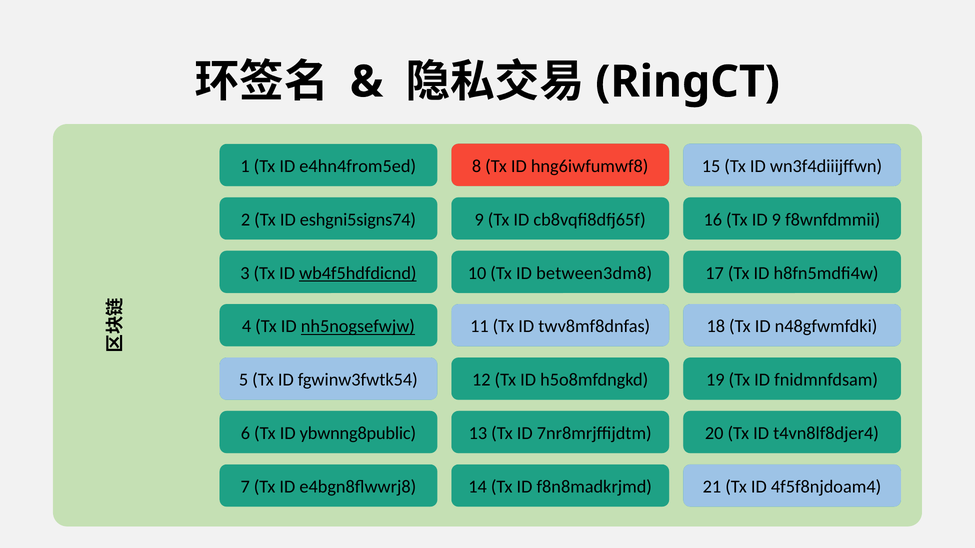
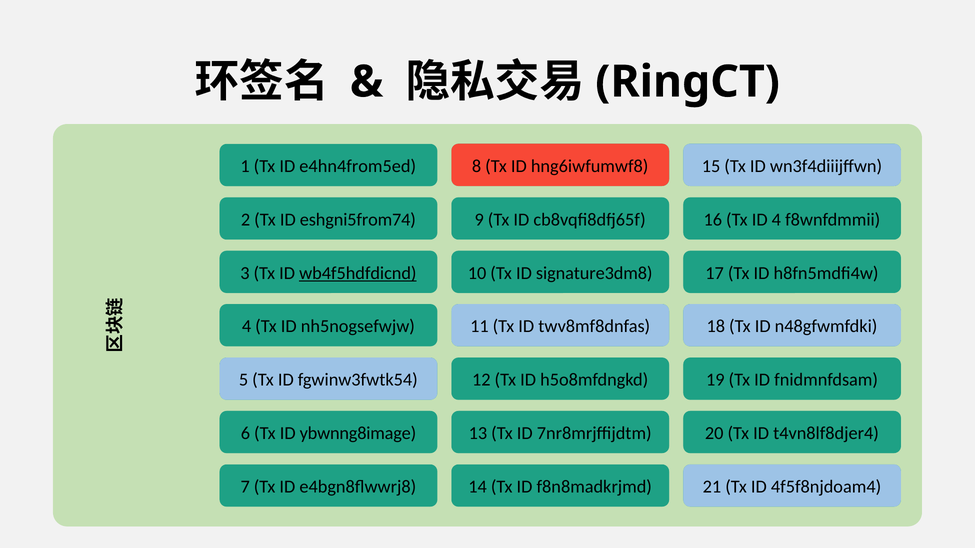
eshgni5signs74: eshgni5signs74 -> eshgni5from74 (358, 220)
ID 9: 9 -> 4 (776, 220)
between3dm8: between3dm8 -> signature3dm8 (594, 273)
nh5nogsefwjw underline: present -> none (358, 327)
ybwnng8public: ybwnng8public -> ybwnng8image (358, 434)
